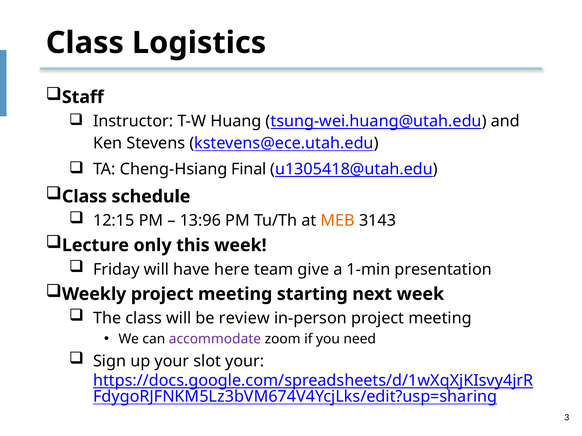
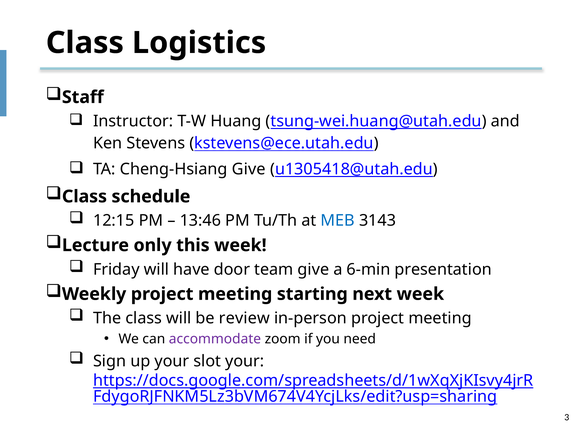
Cheng-Hsiang Final: Final -> Give (249, 169)
13:96: 13:96 -> 13:46 (200, 221)
MEB colour: orange -> blue (338, 221)
here: here -> door (232, 270)
1-min: 1-min -> 6-min (369, 270)
